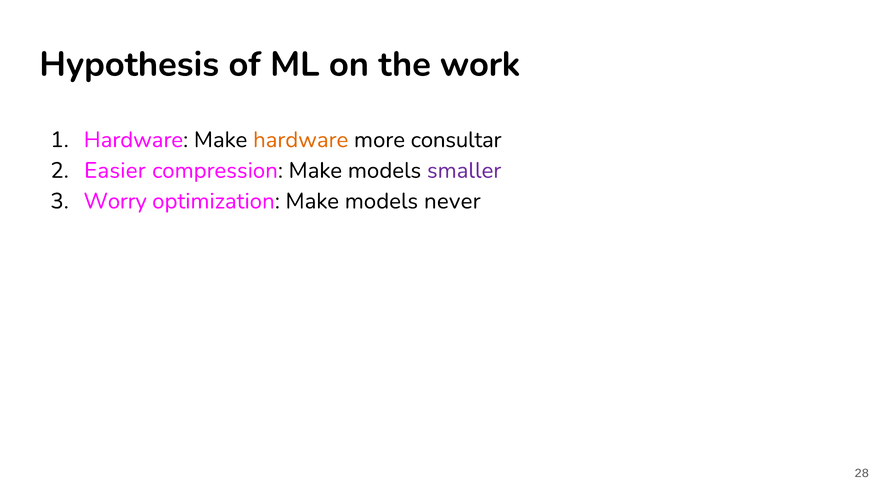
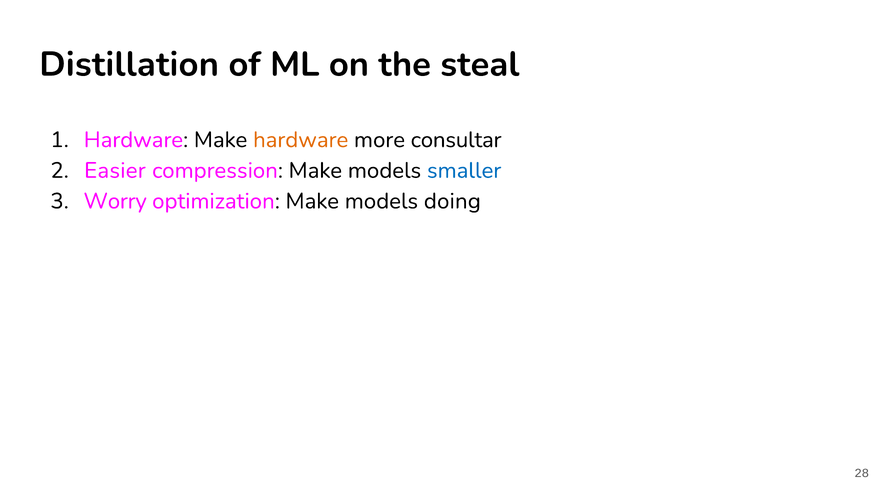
Hypothesis: Hypothesis -> Distillation (129, 64)
work: work -> steal (480, 64)
smaller colour: purple -> blue (464, 171)
never: never -> doing (452, 201)
